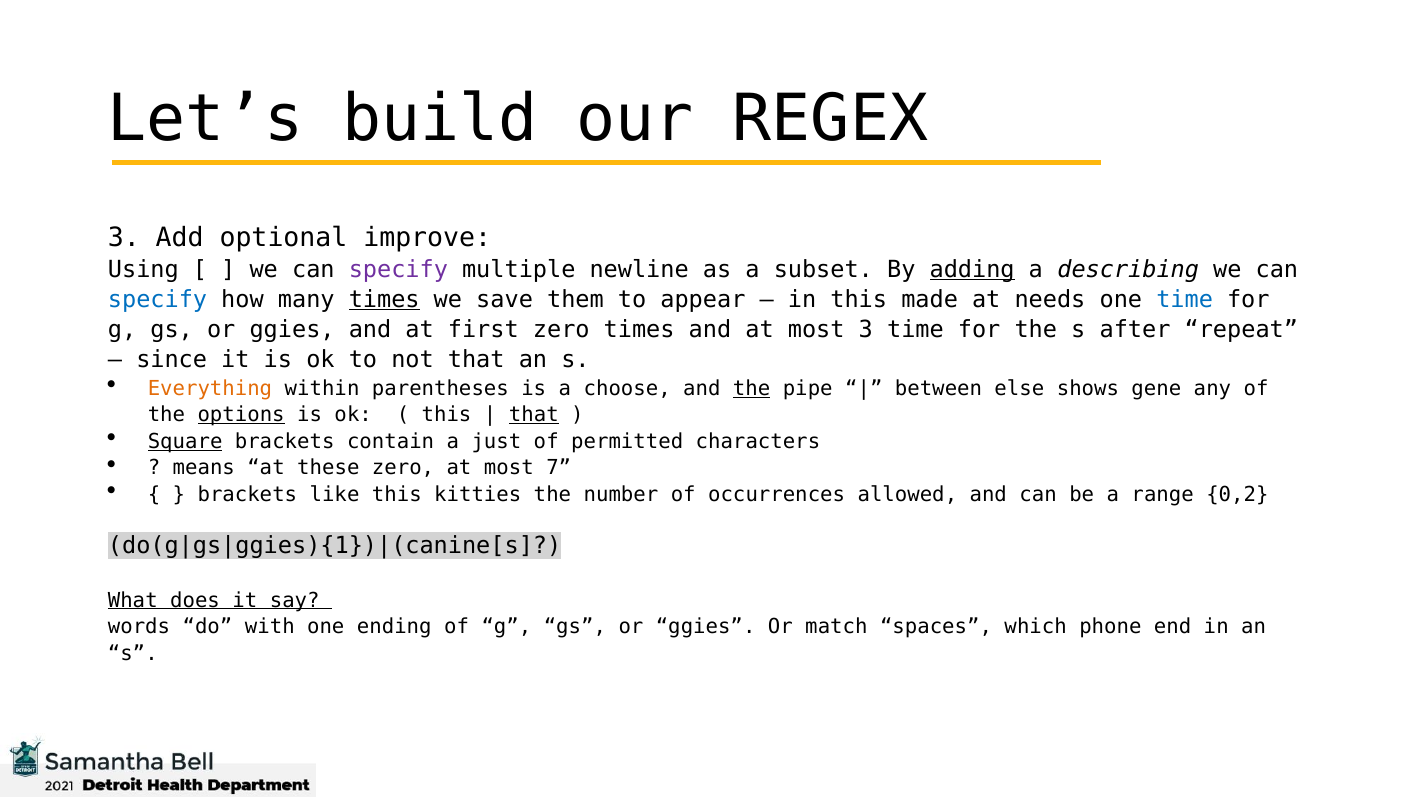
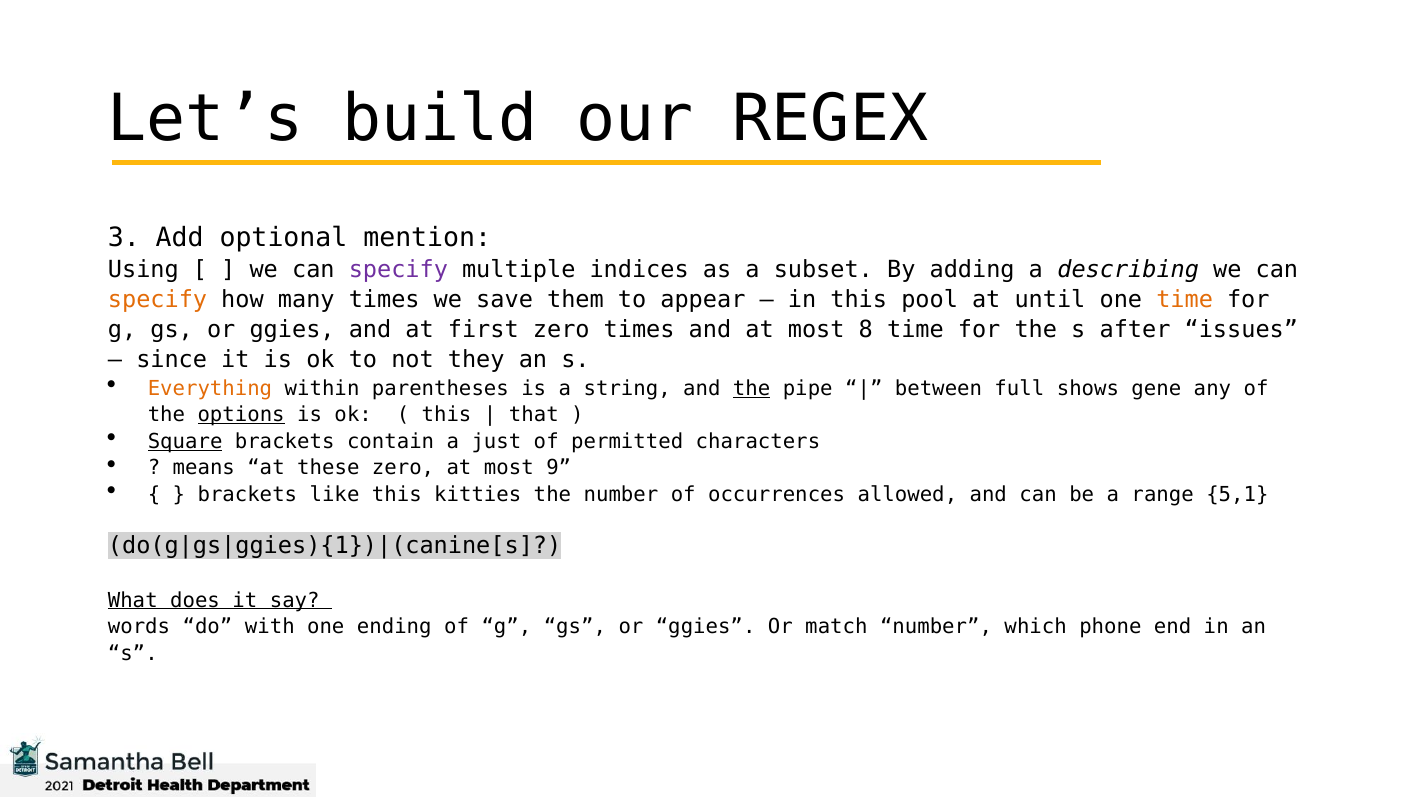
improve: improve -> mention (427, 237)
newline: newline -> indices (639, 269)
adding underline: present -> none (972, 269)
specify colour: blue -> orange (158, 299)
times underline: present -> none (384, 299)
made: made -> pool (930, 299)
needs: needs -> until (1050, 299)
time colour: blue -> orange (1185, 299)
most 3: 3 -> 8 (866, 330)
repeat: repeat -> issues (1241, 330)
not that: that -> they (476, 360)
choose: choose -> string (627, 388)
else: else -> full (1019, 388)
that underline: present -> none (534, 415)
7: 7 -> 9 (559, 468)
0,2: 0,2 -> 5,1 (1237, 494)
match spaces: spaces -> number (936, 627)
